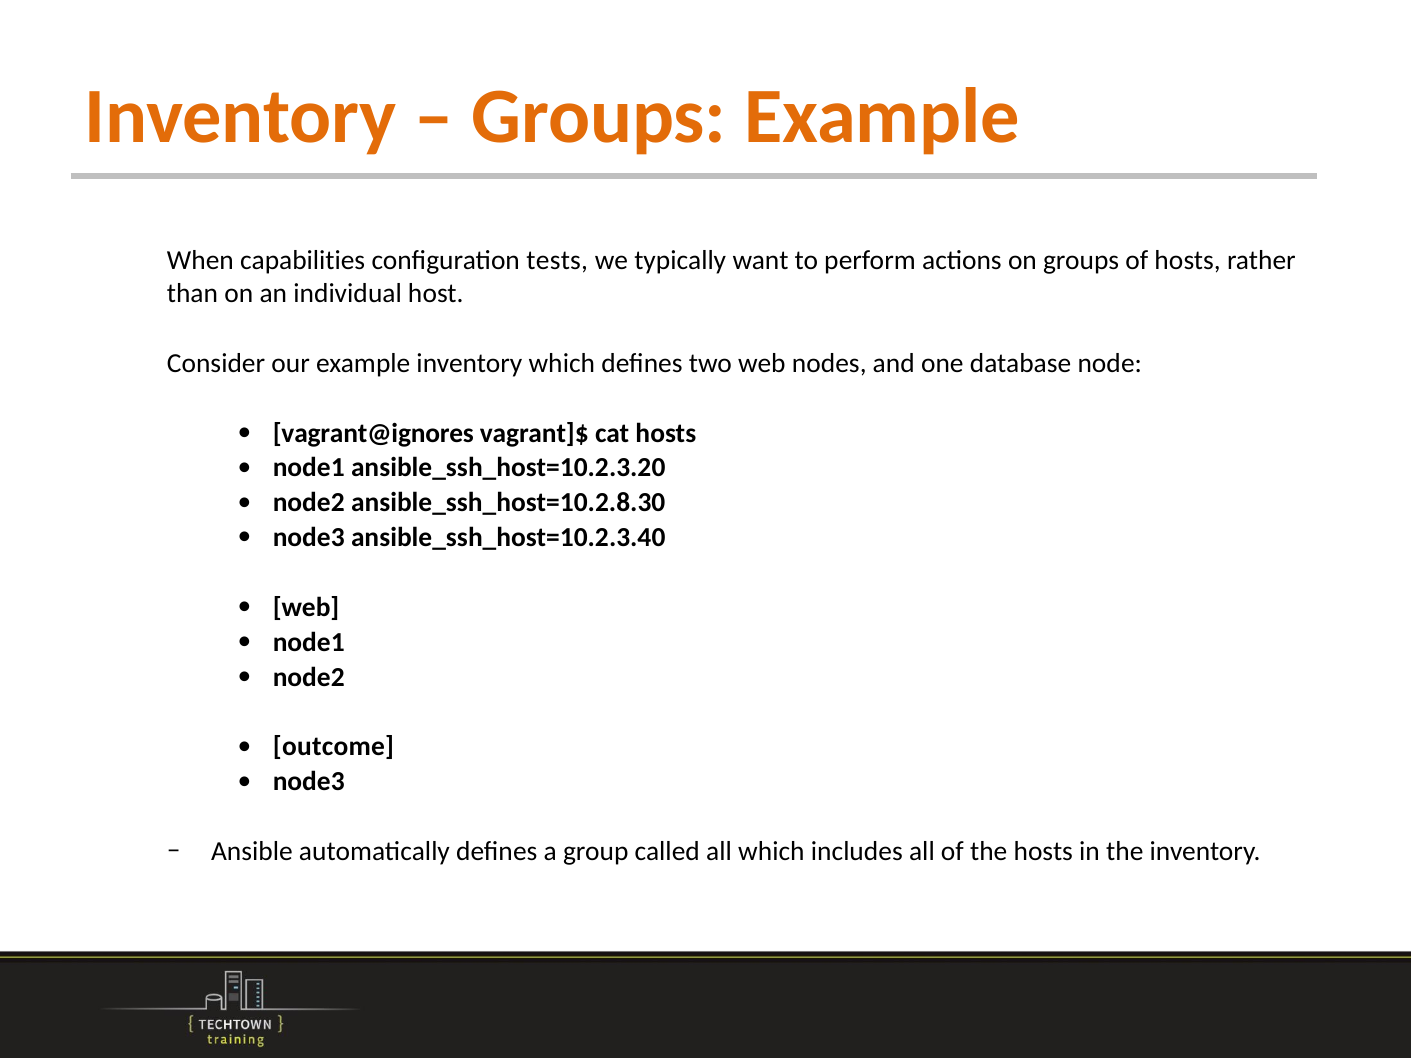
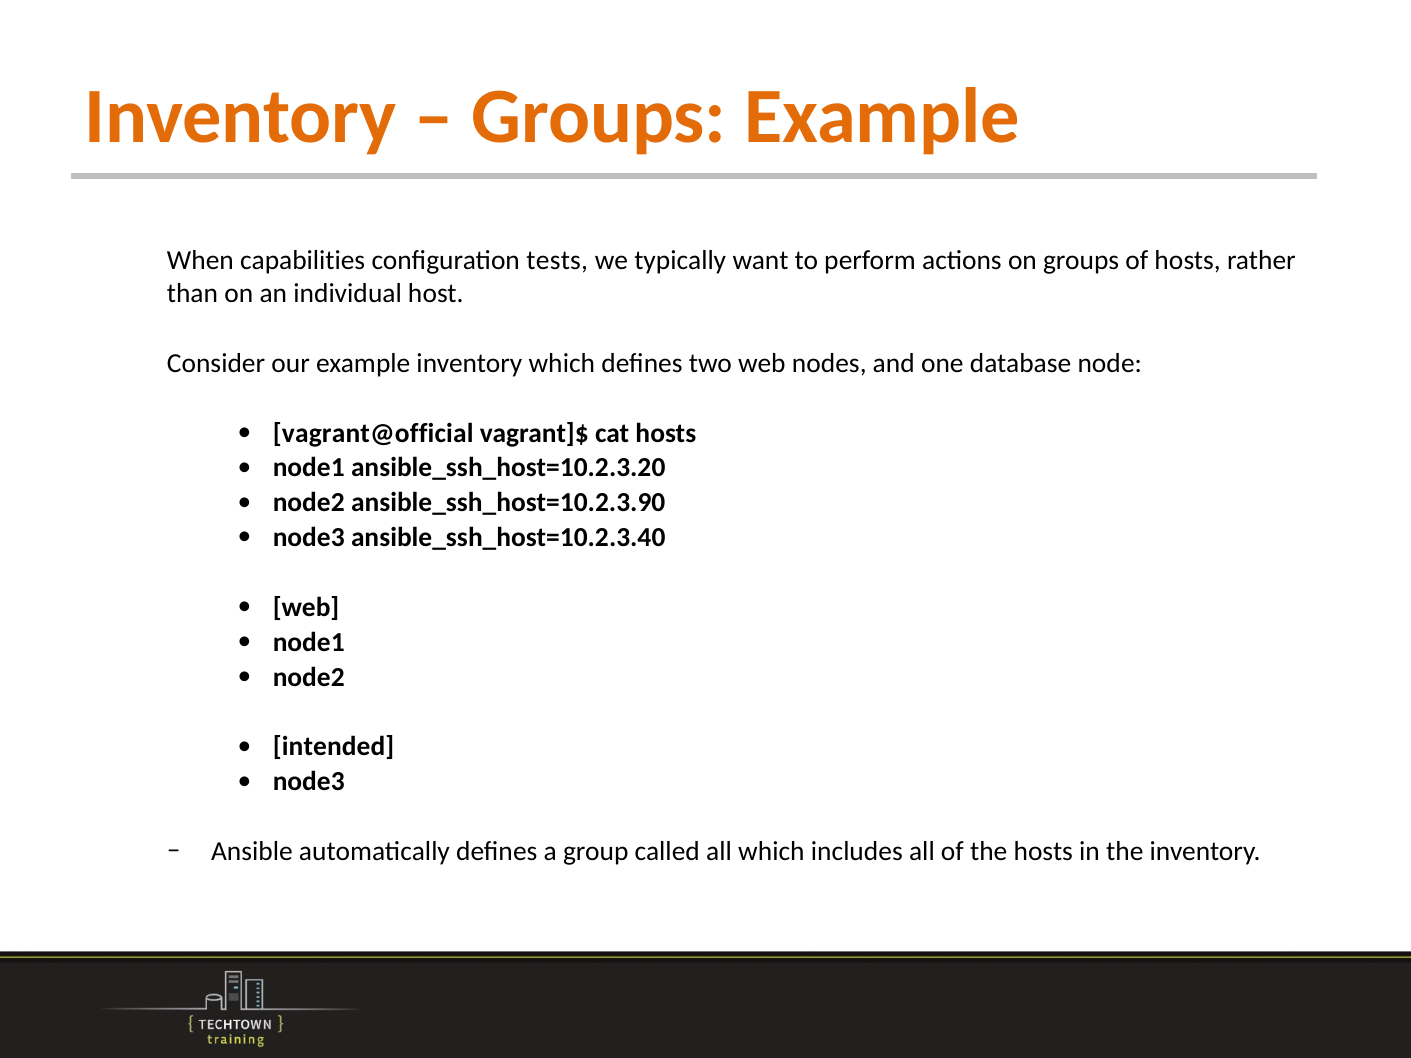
vagrant@ignores: vagrant@ignores -> vagrant@official (373, 433)
ansible_ssh_host=10.2.8.30: ansible_ssh_host=10.2.8.30 -> ansible_ssh_host=10.2.3.90 (508, 503)
outcome: outcome -> intended (334, 747)
